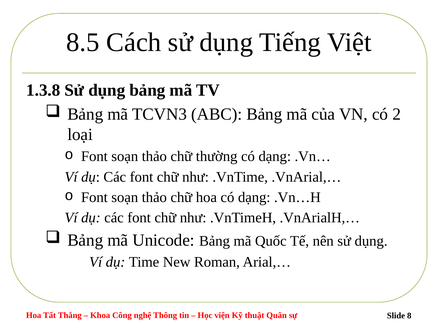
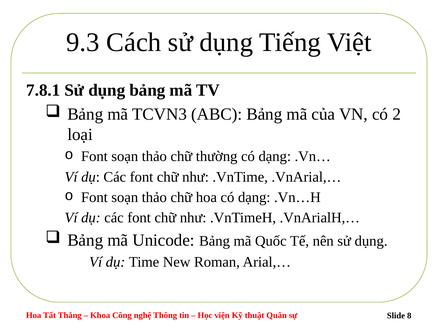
8.5: 8.5 -> 9.3 (83, 42)
1.3.8: 1.3.8 -> 7.8.1 (43, 90)
